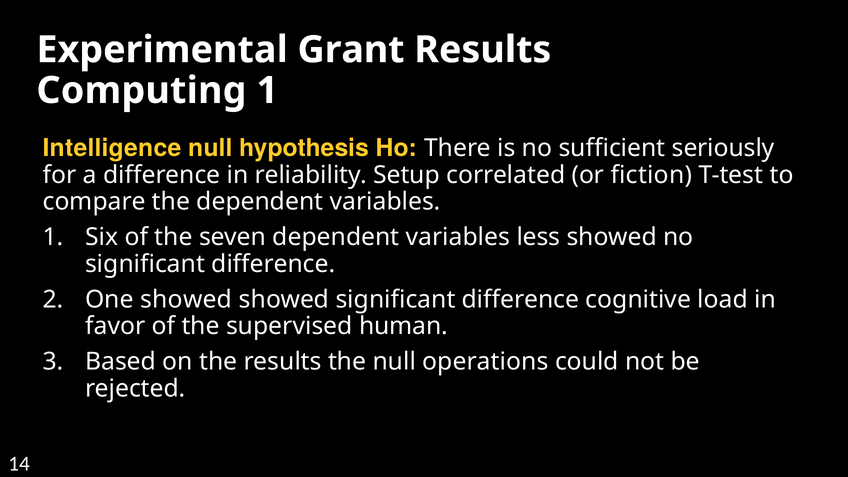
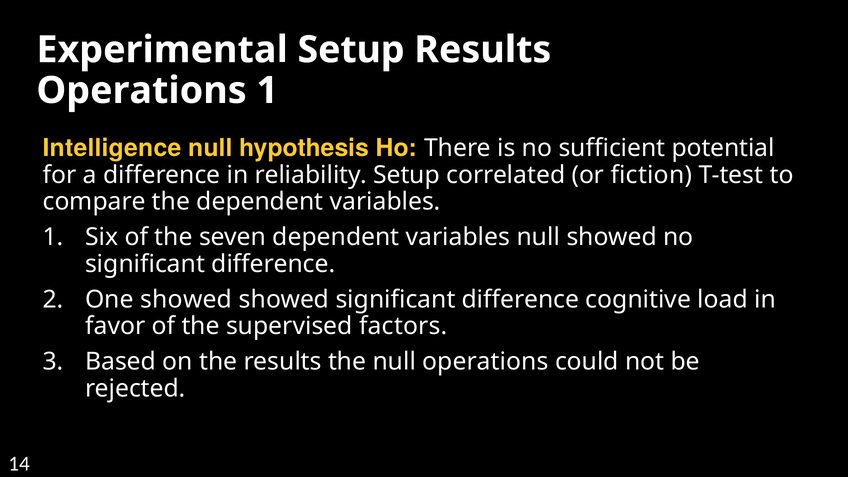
Experimental Grant: Grant -> Setup (351, 50)
Computing: Computing -> Operations (142, 91)
seriously: seriously -> potential (723, 148)
variables less: less -> null (538, 237)
human: human -> factors (403, 326)
